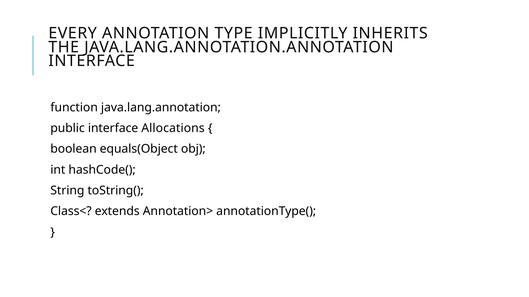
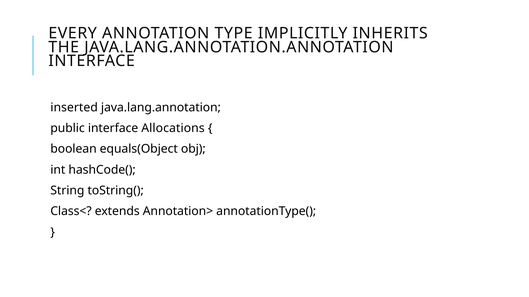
function: function -> inserted (74, 108)
